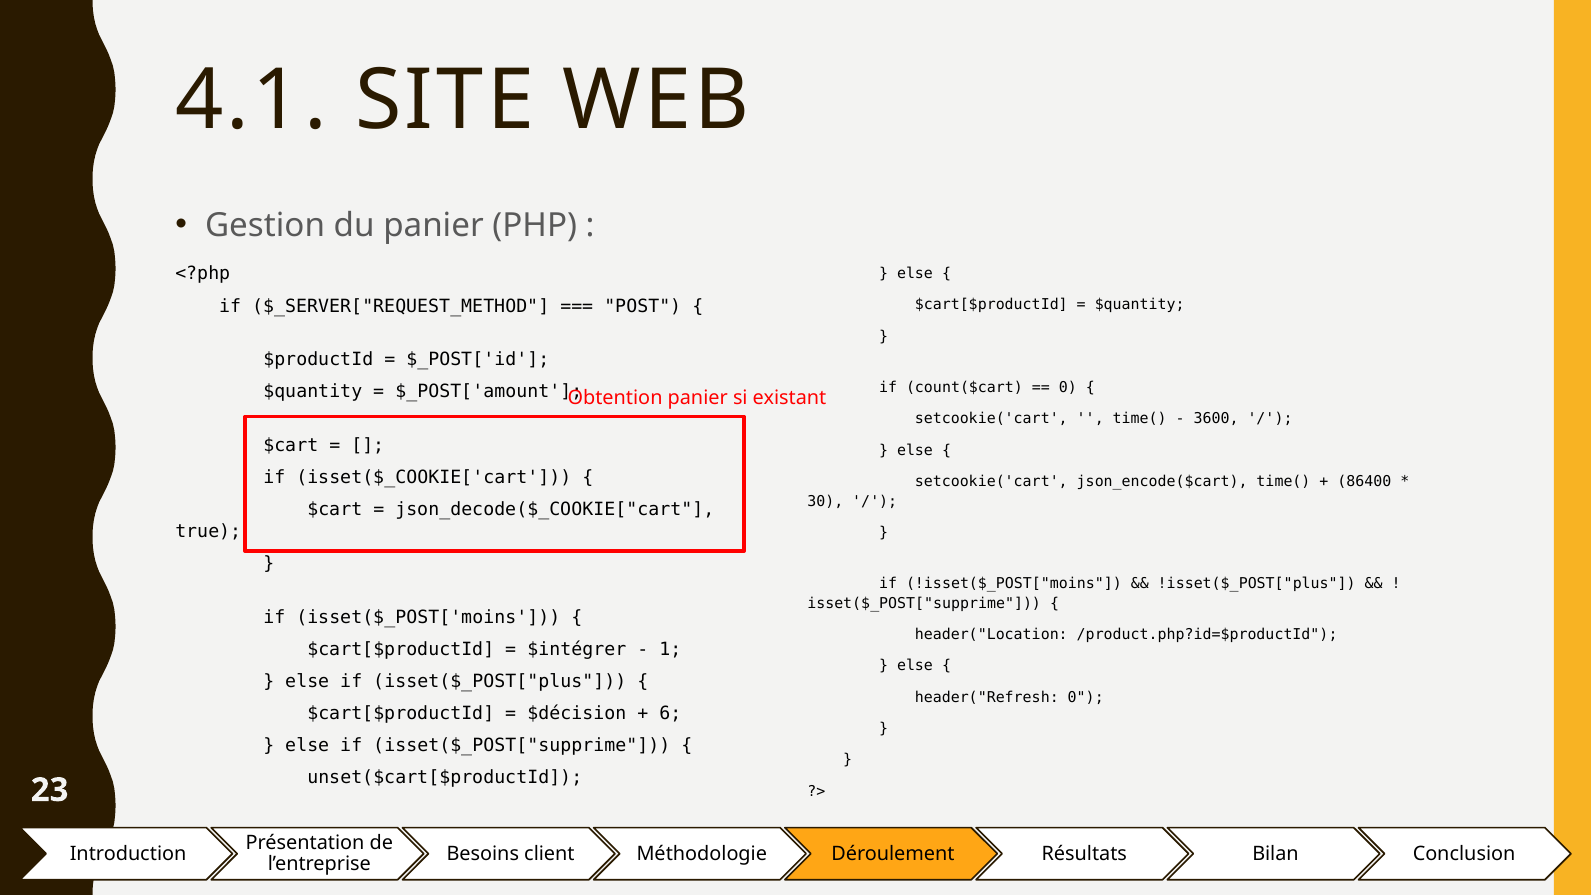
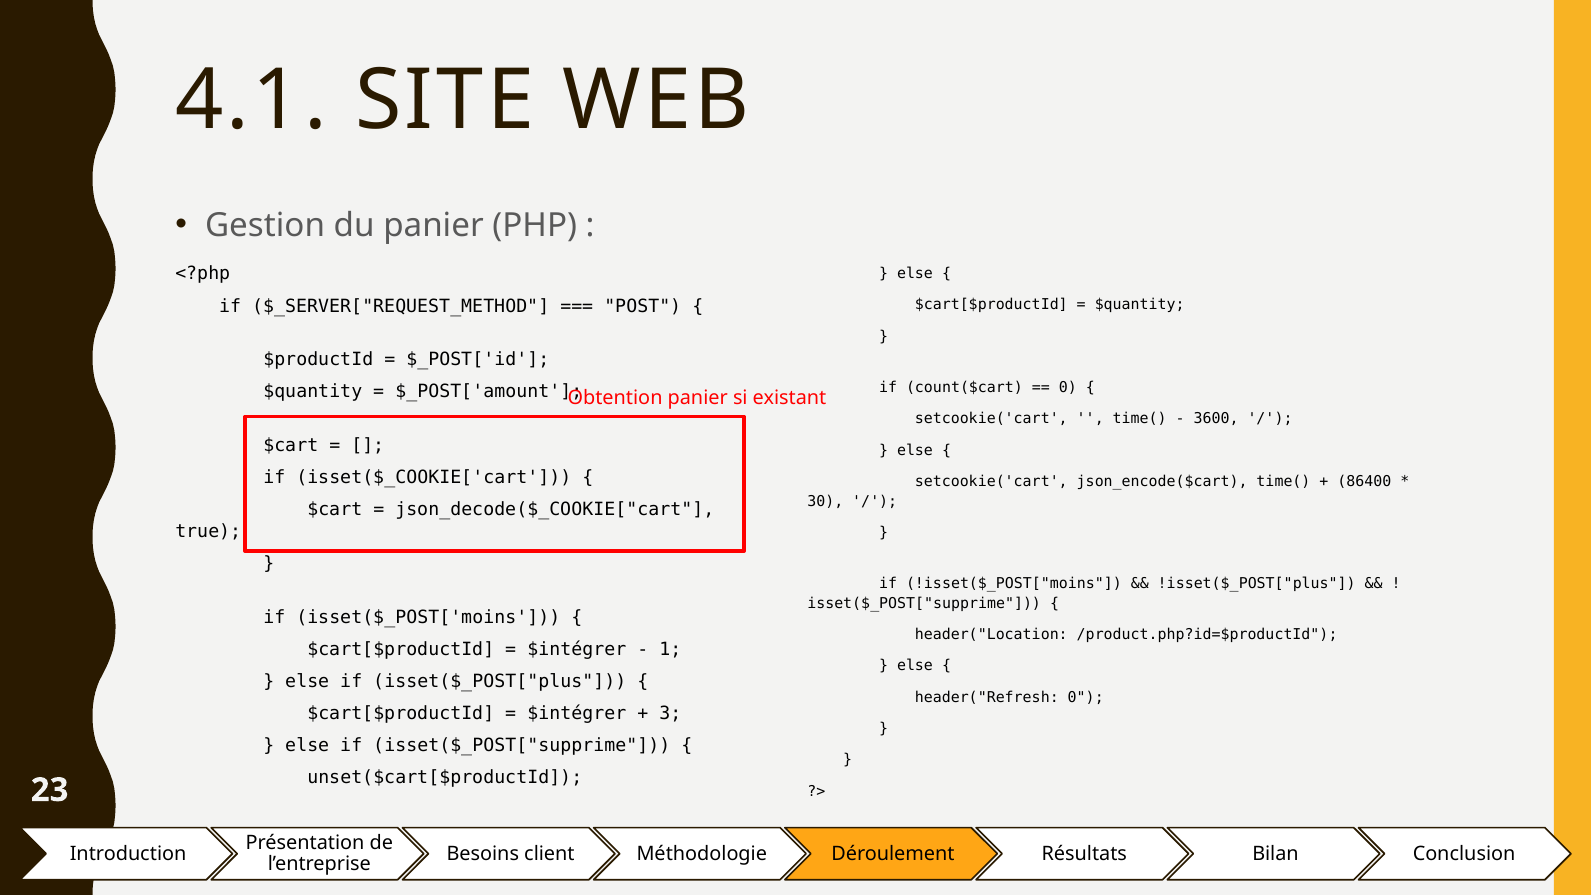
$décision: $décision -> $intégrer (577, 713)
6: 6 -> 3 (670, 713)
